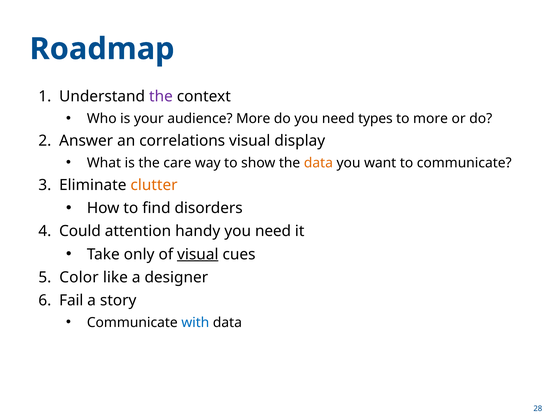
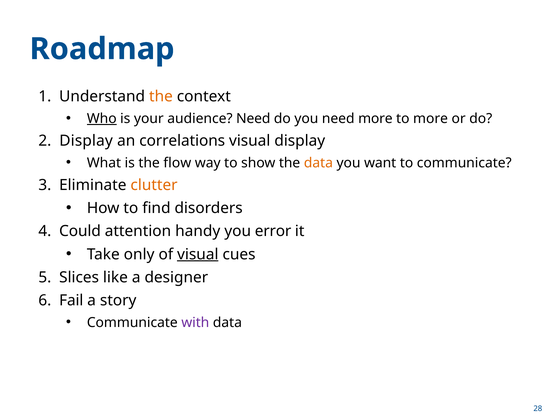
the colour: purple -> orange (161, 97)
Who underline: none -> present (102, 119)
audience More: More -> Need (253, 119)
need types: types -> more (375, 119)
Answer: Answer -> Display (86, 141)
care: care -> flow (177, 163)
need: need -> error (273, 231)
Color: Color -> Slices (79, 278)
with colour: blue -> purple (195, 323)
